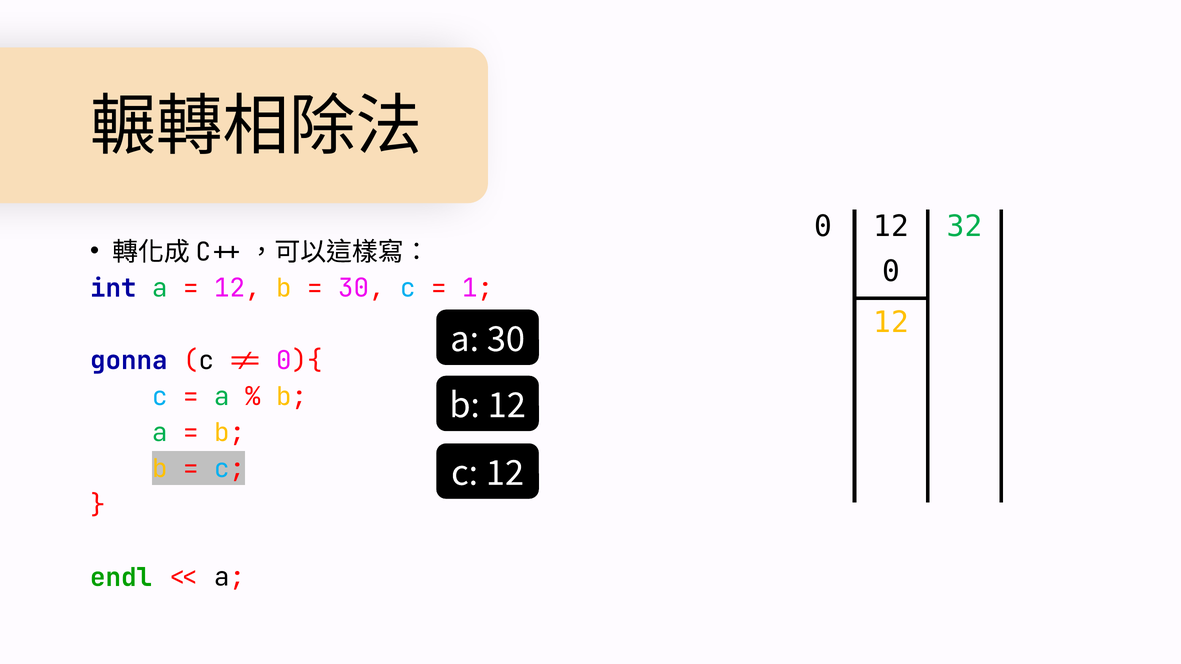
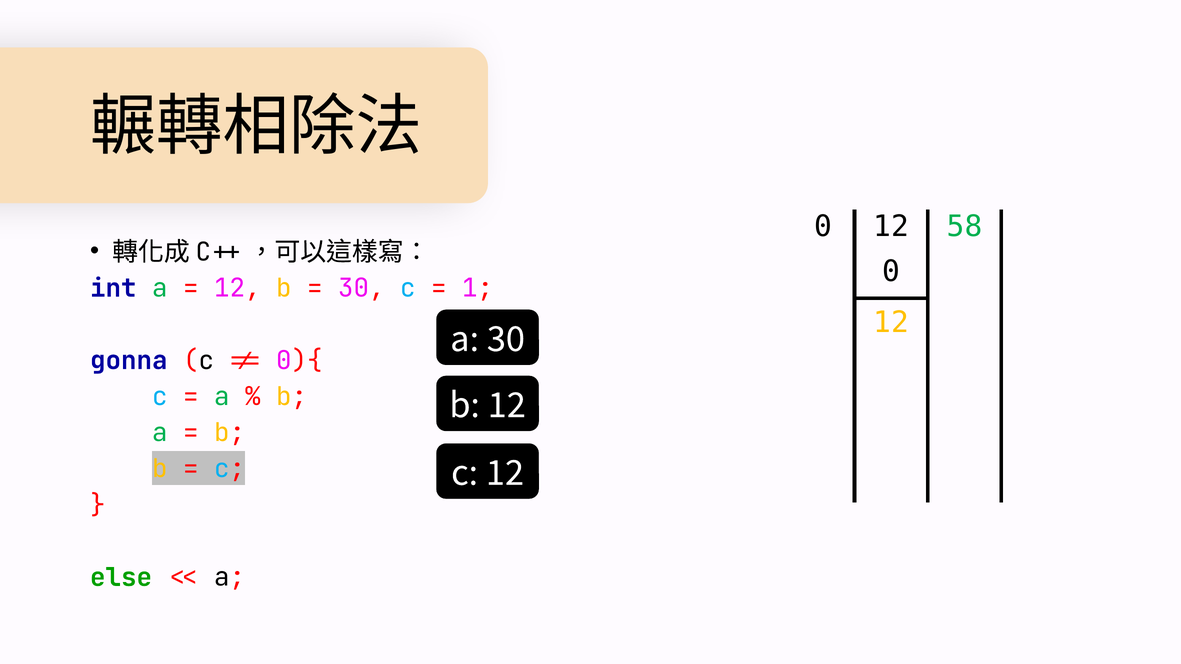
32: 32 -> 58 (965, 227)
endl: endl -> else (121, 578)
